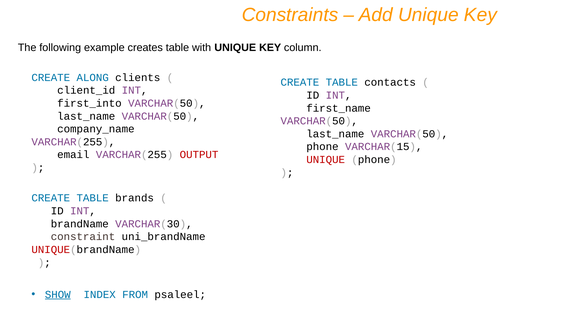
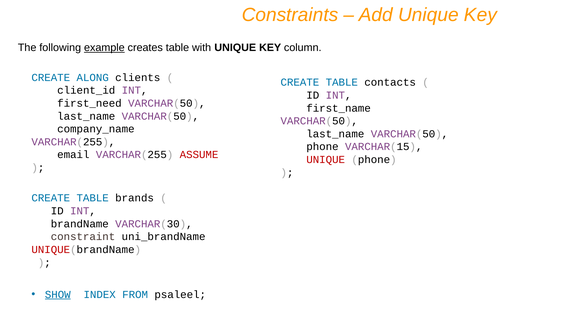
example underline: none -> present (104, 48)
first_into: first_into -> first_need (89, 103)
OUTPUT: OUTPUT -> ASSUME (199, 155)
